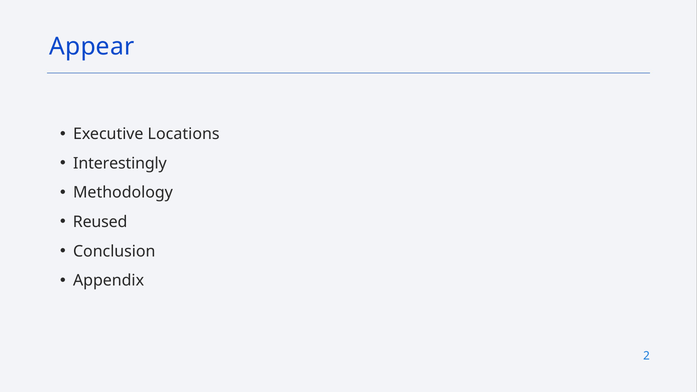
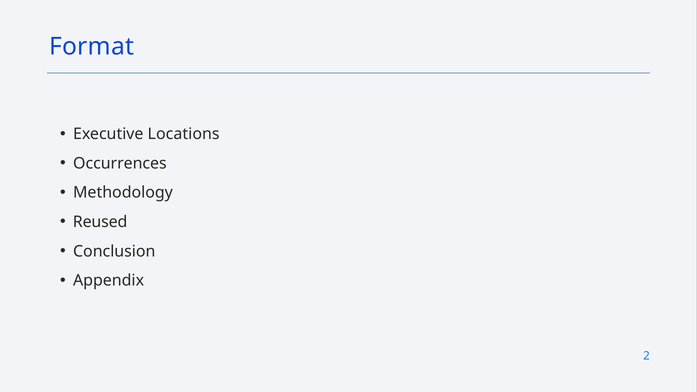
Appear: Appear -> Format (92, 47)
Interestingly: Interestingly -> Occurrences (120, 163)
